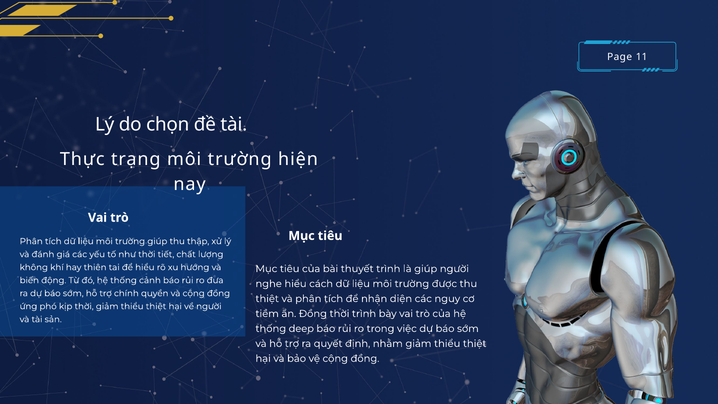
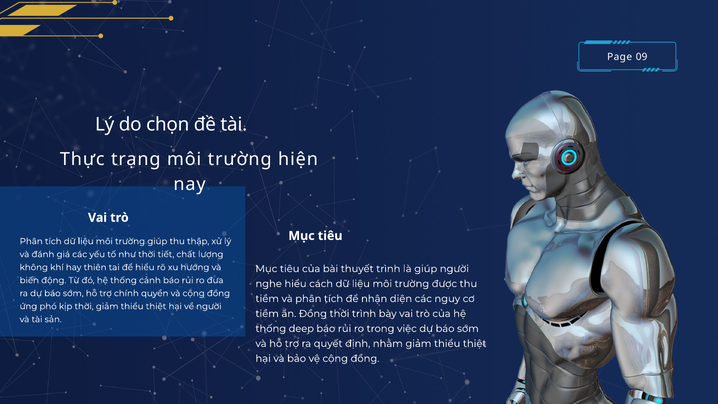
11: 11 -> 09 (642, 57)
thiệt: thiệt -> tiềm (267, 299)
